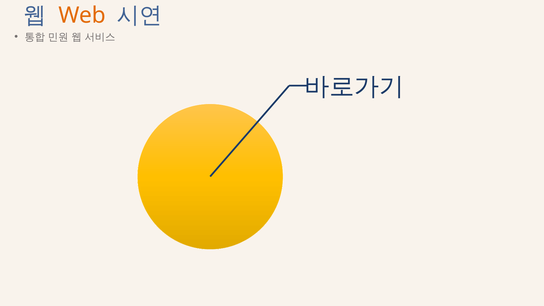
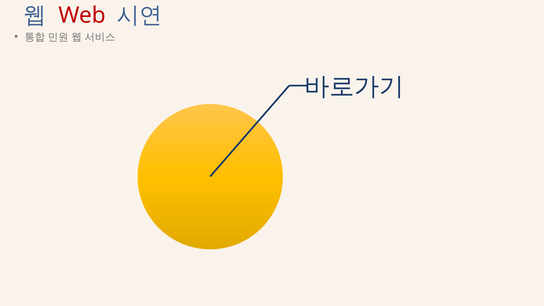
Web colour: orange -> red (82, 15)
